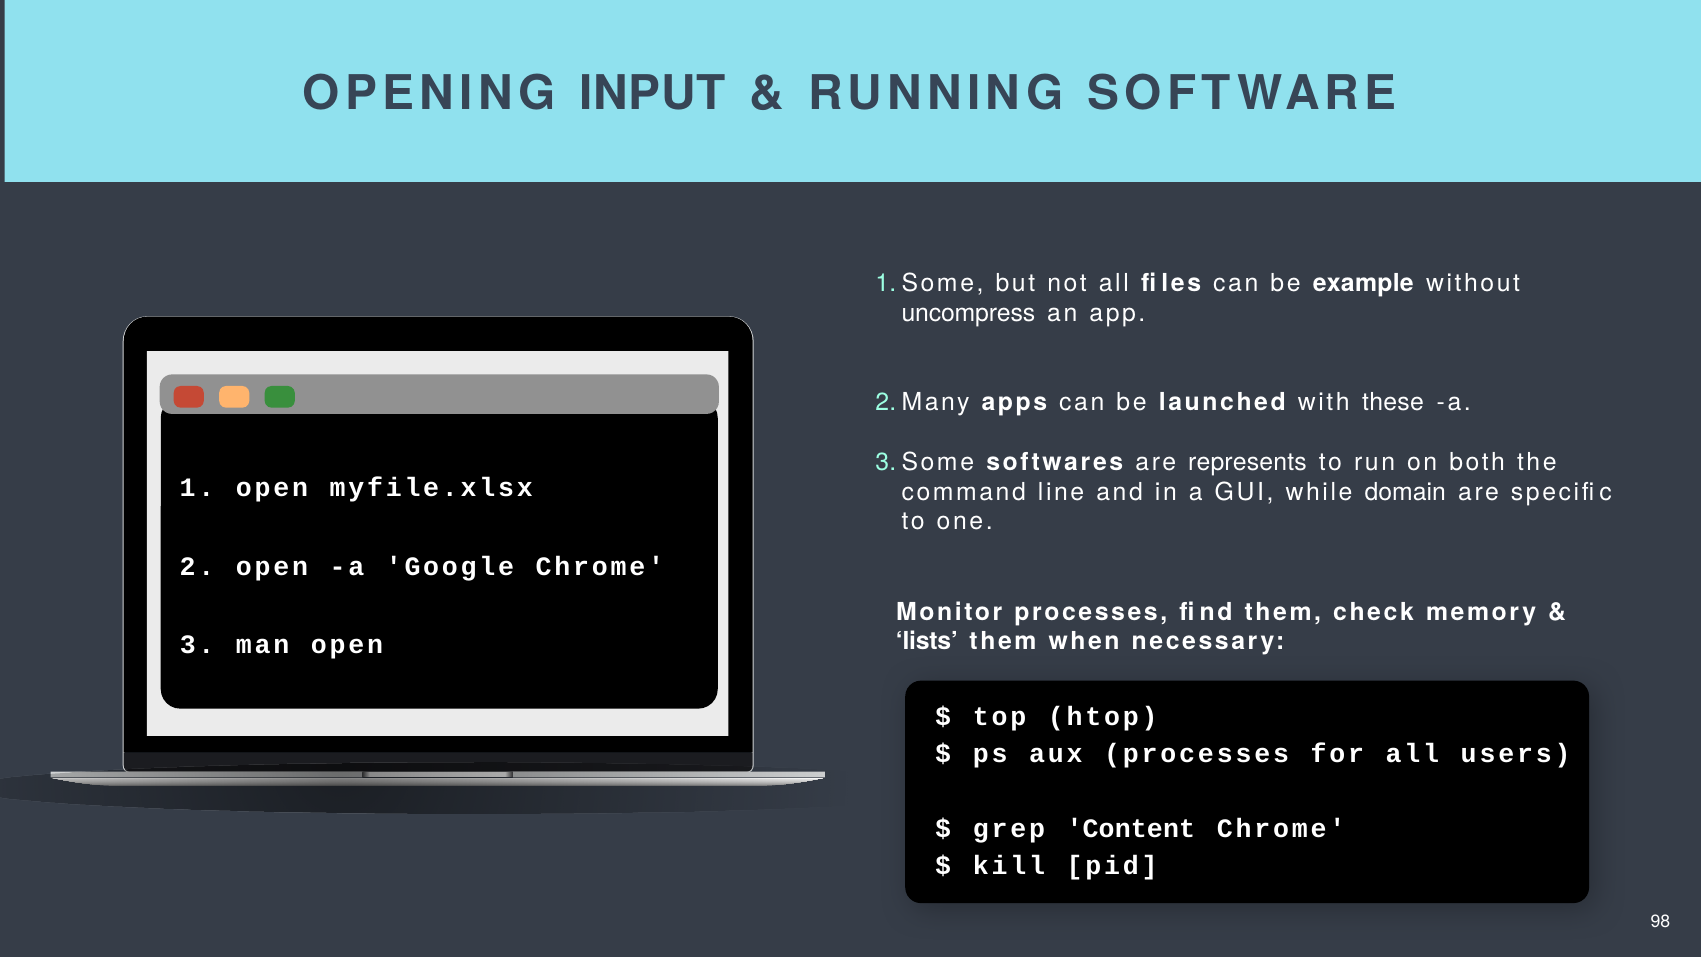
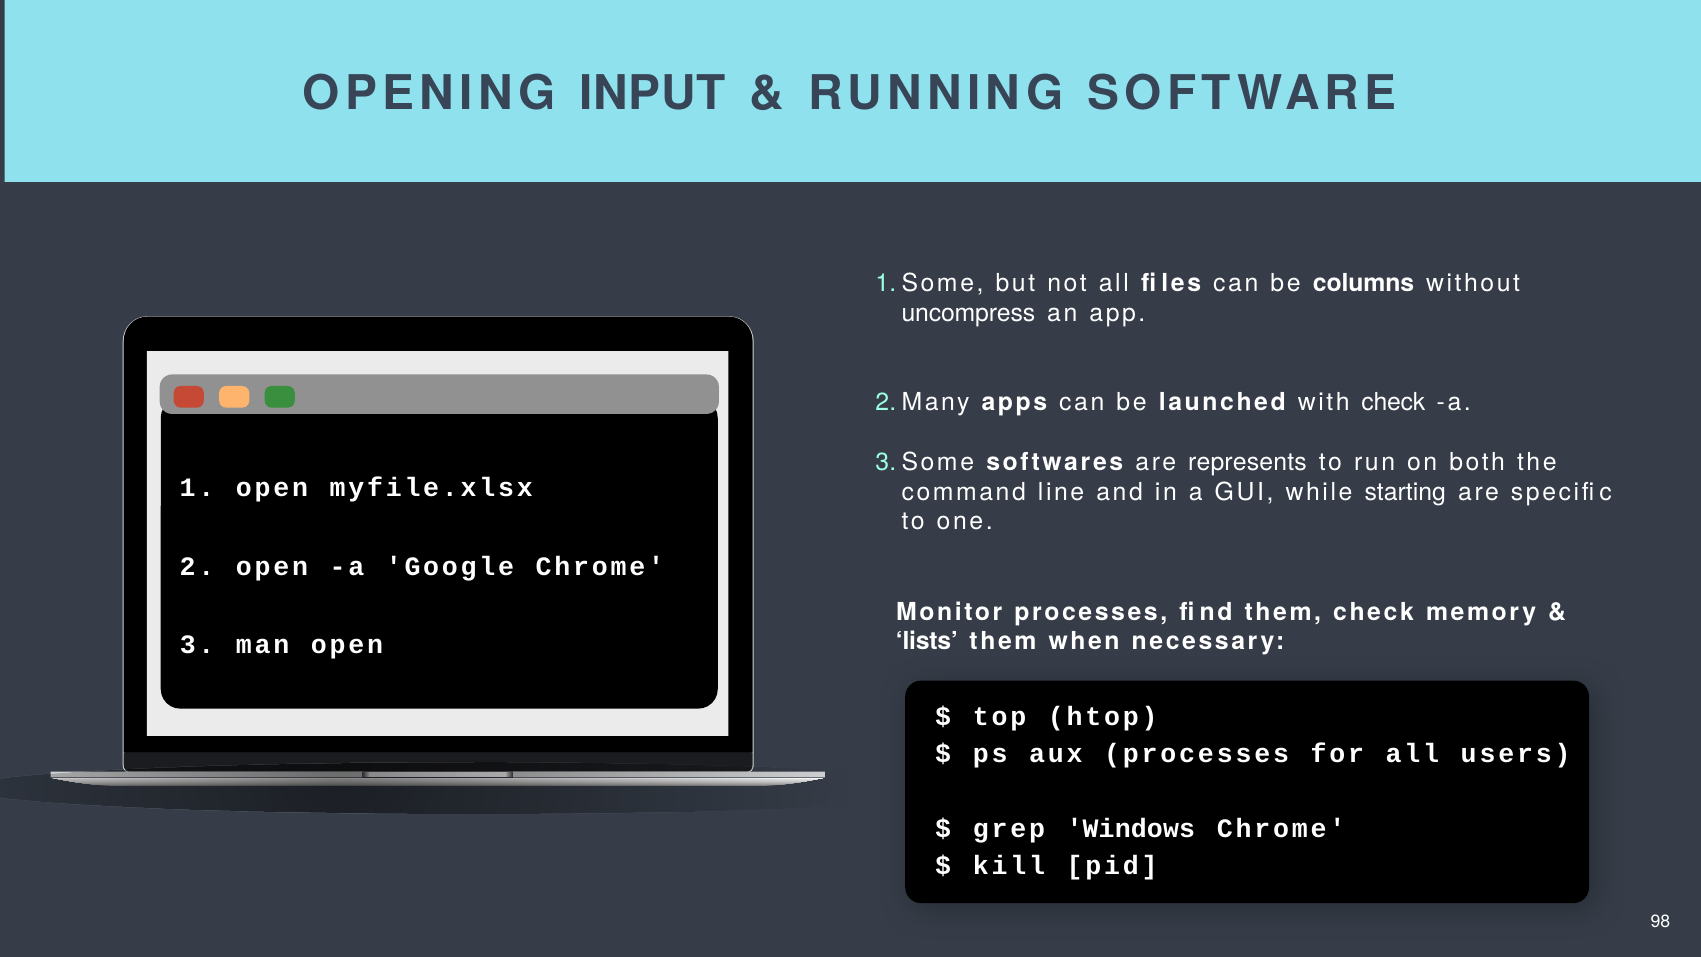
example: example -> columns (1363, 283)
with these: these -> check (1393, 403)
domain: domain -> starting (1405, 492)
Content: Content -> Windows (1131, 829)
